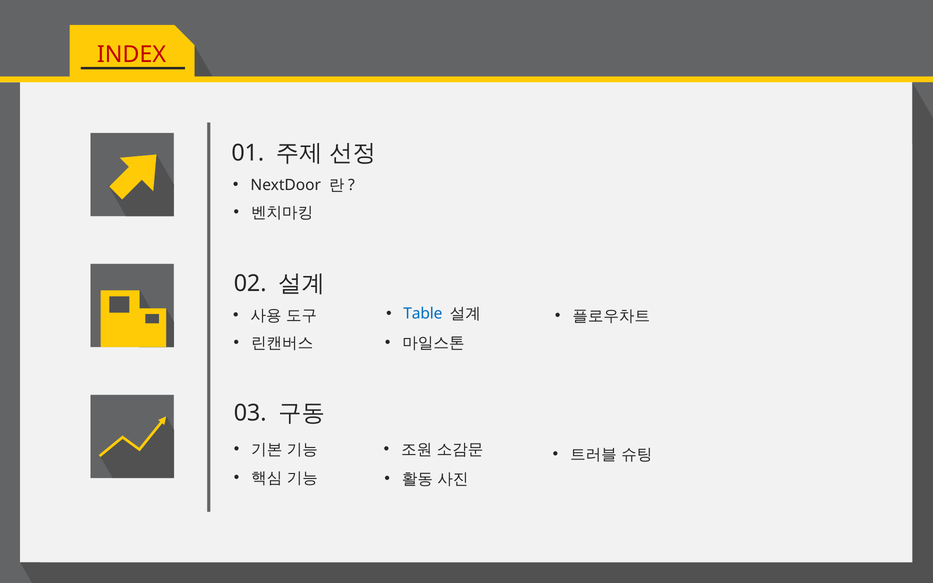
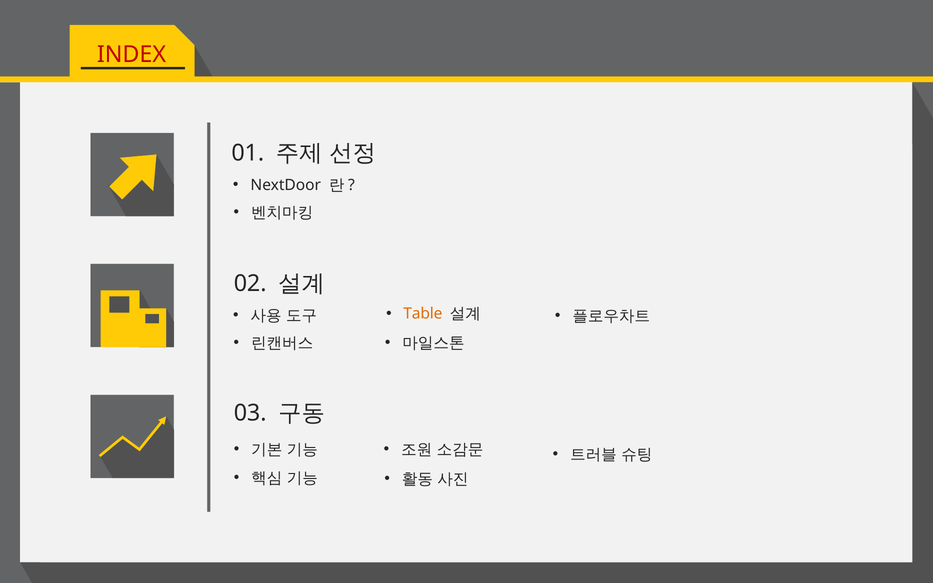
Table colour: blue -> orange (423, 314)
